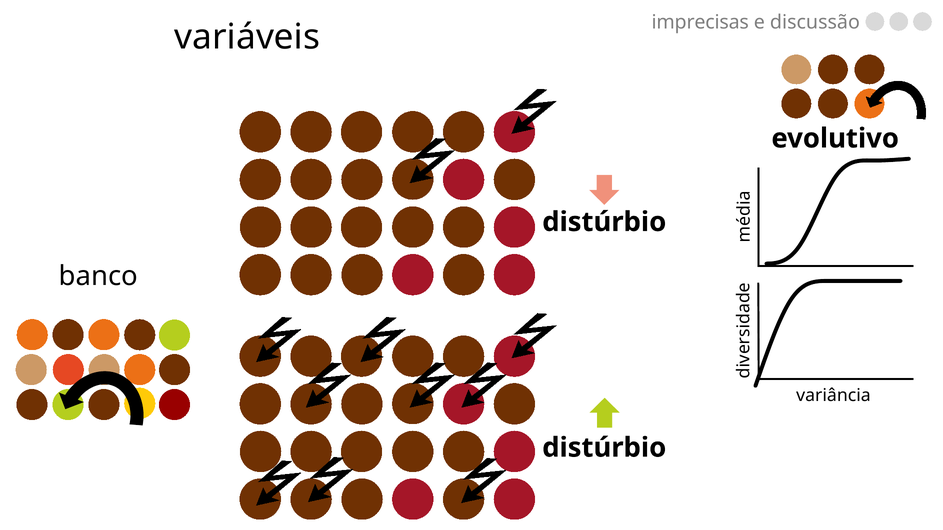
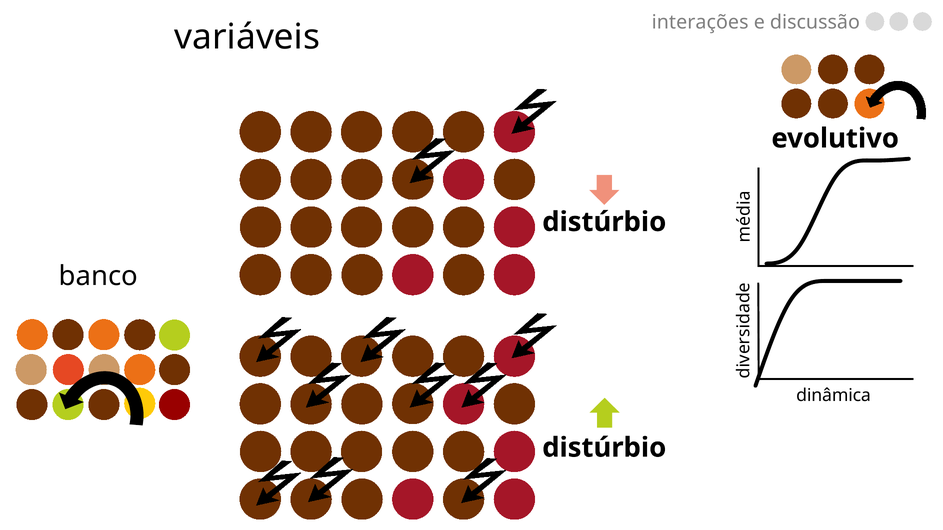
imprecisas: imprecisas -> interações (700, 22)
variância: variância -> dinâmica (834, 396)
